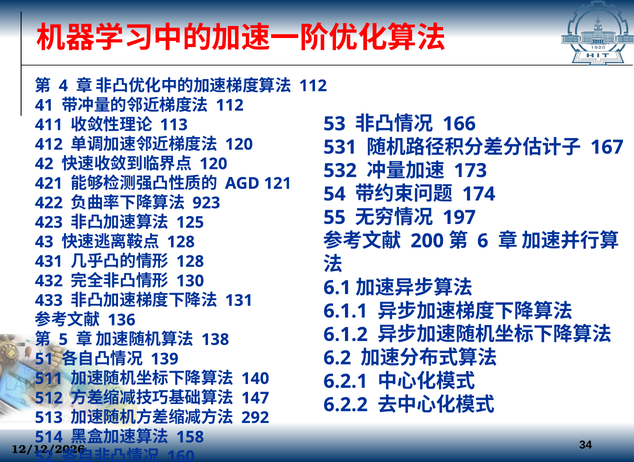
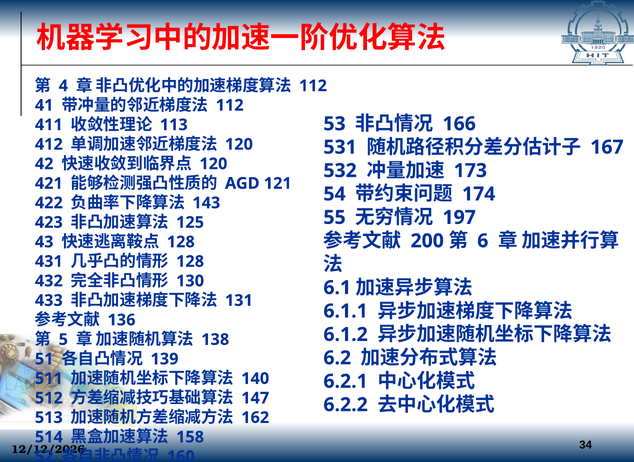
923: 923 -> 143 (206, 203)
292: 292 -> 162 (255, 418)
